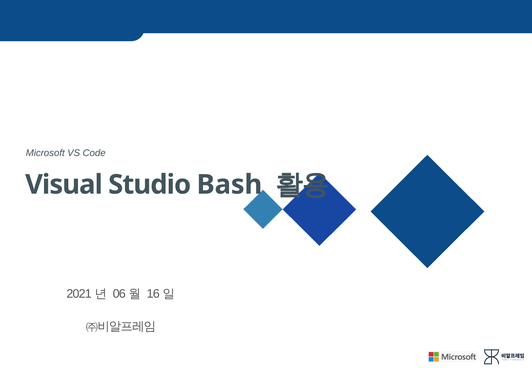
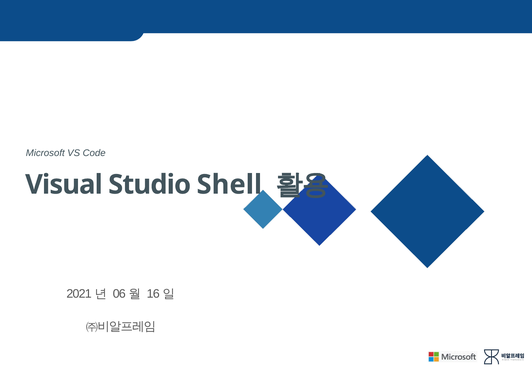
Bash: Bash -> Shell (229, 185)
